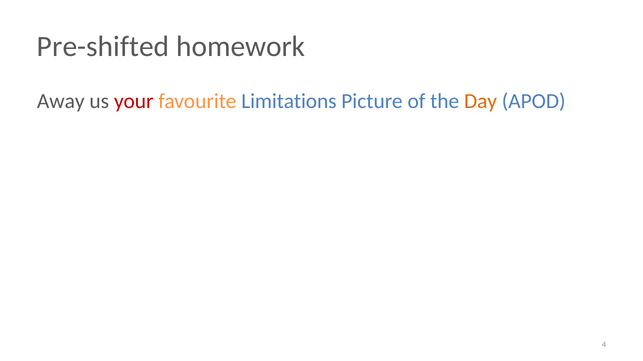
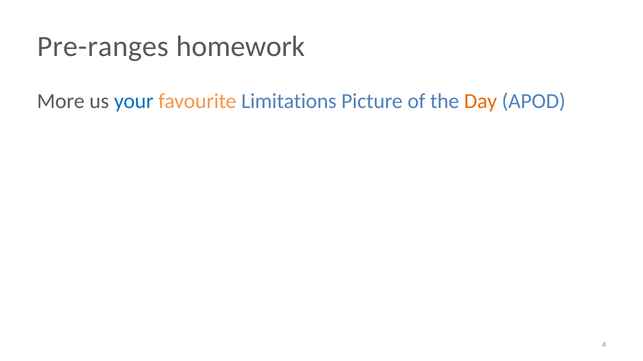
Pre-shifted: Pre-shifted -> Pre-ranges (103, 47)
Away: Away -> More (61, 101)
your colour: red -> blue (134, 101)
